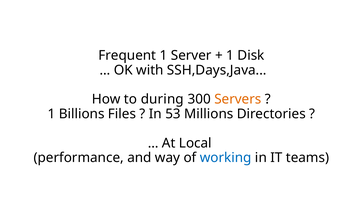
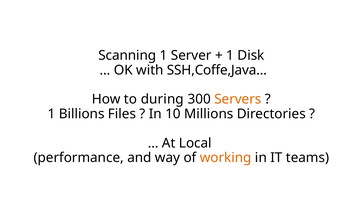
Frequent: Frequent -> Scanning (127, 55)
SSH,Days,Java: SSH,Days,Java -> SSH,Coffe,Java (217, 70)
53: 53 -> 10 (173, 114)
working colour: blue -> orange (226, 157)
